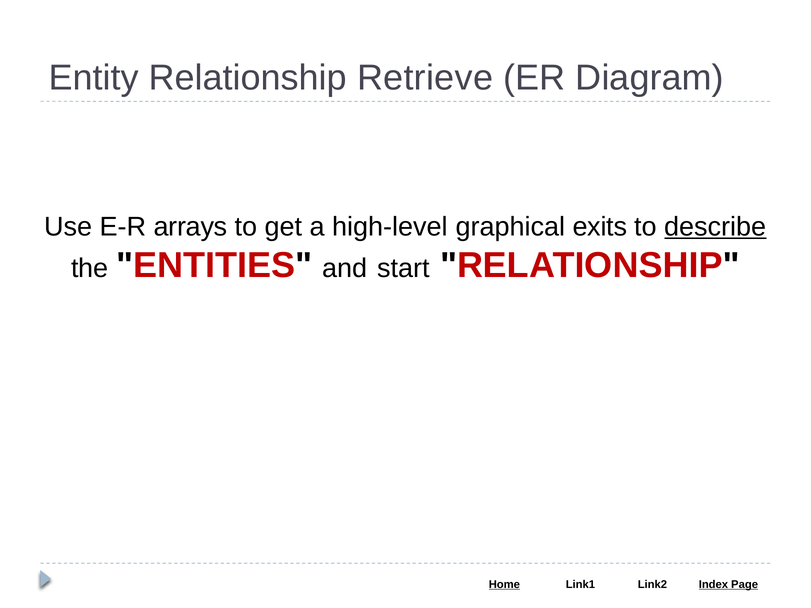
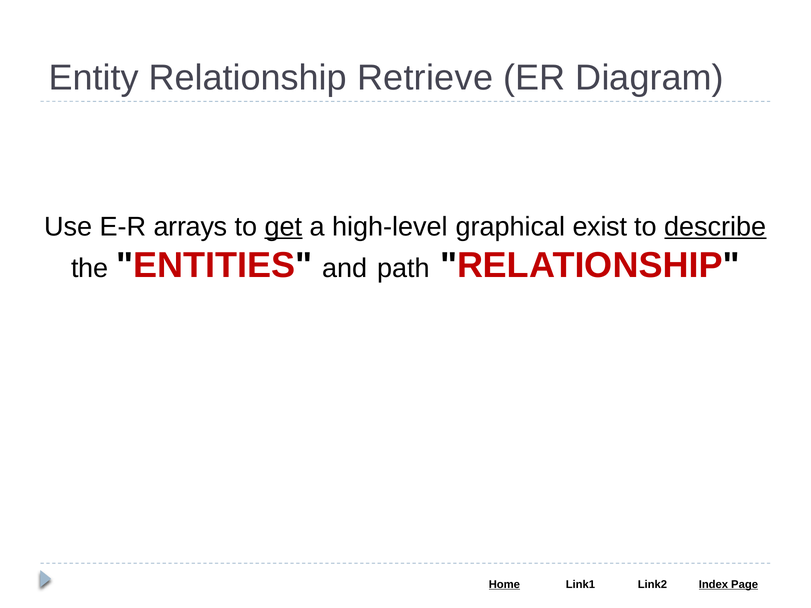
get underline: none -> present (284, 227)
exits: exits -> exist (600, 227)
start: start -> path (404, 268)
